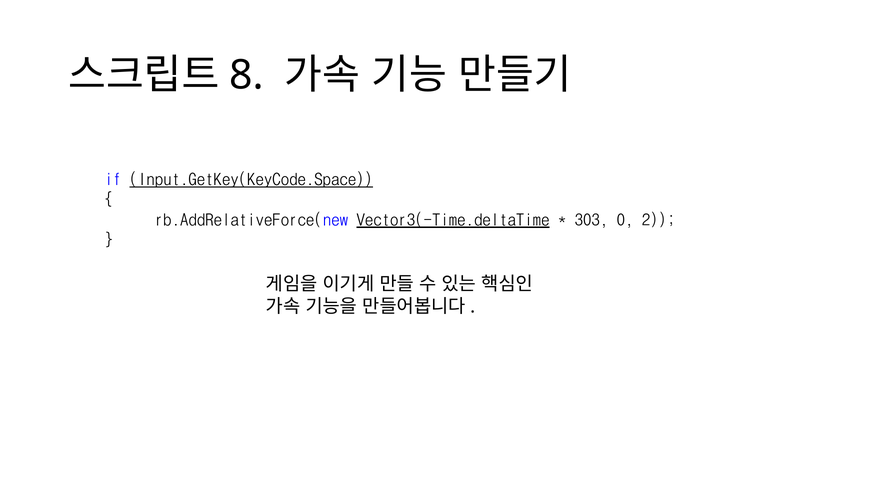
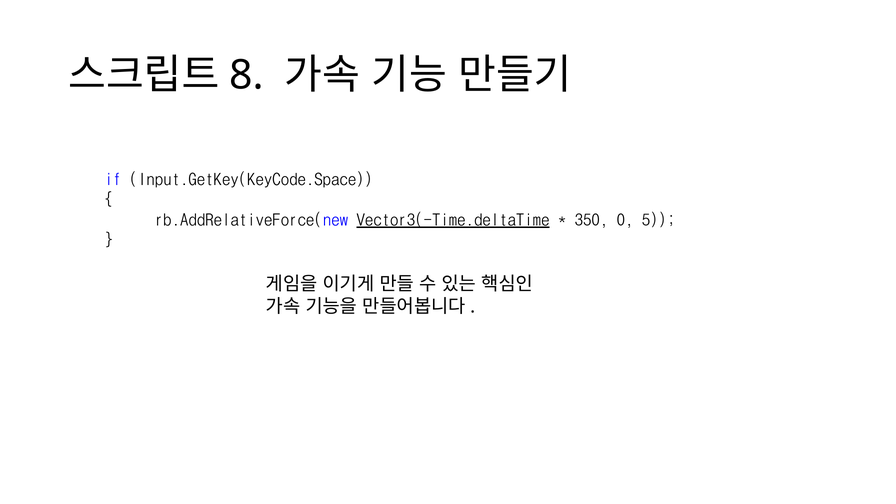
Input.GetKey(KeyCode.Space underline: present -> none (251, 180)
303: 303 -> 350 (591, 220)
2: 2 -> 5 (659, 220)
